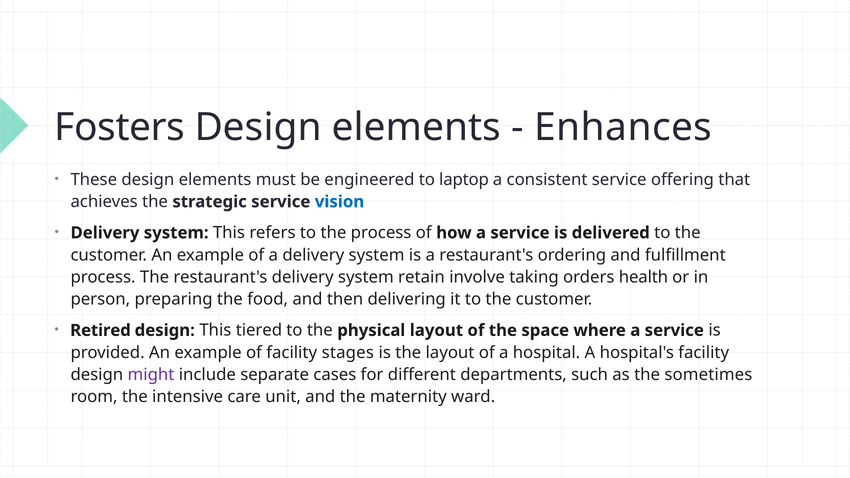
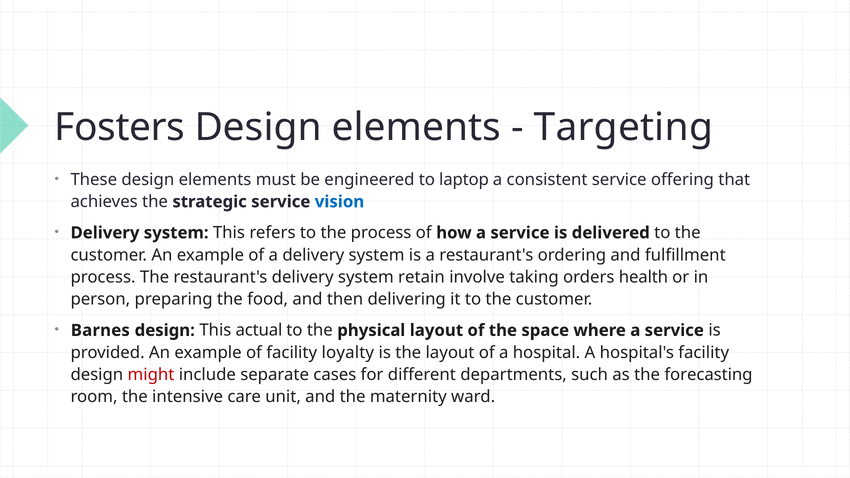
Enhances: Enhances -> Targeting (623, 127)
Retired: Retired -> Barnes (100, 330)
tiered: tiered -> actual (259, 330)
stages: stages -> loyalty (348, 353)
might colour: purple -> red (151, 375)
sometimes: sometimes -> forecasting (708, 375)
